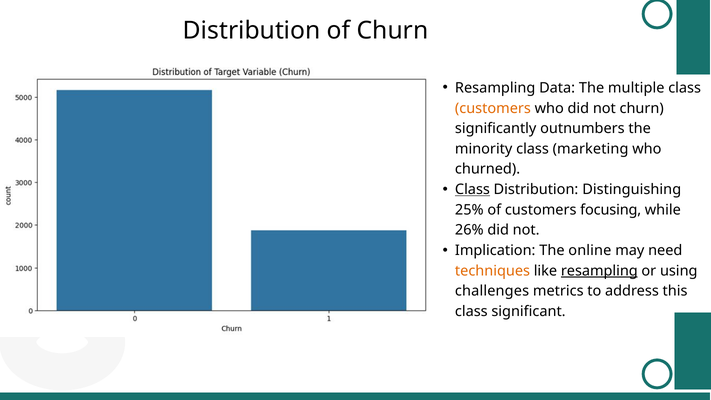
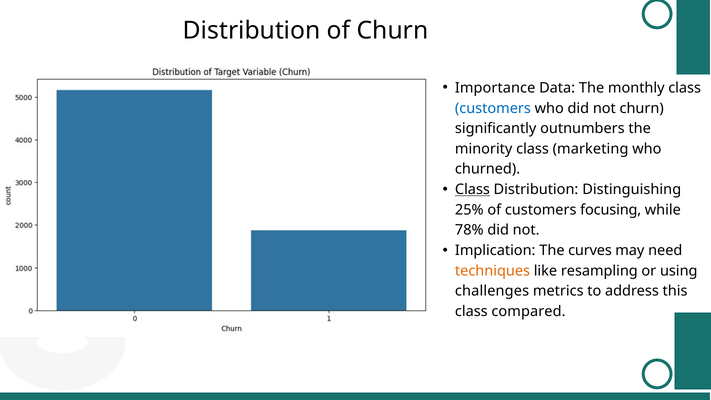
Resampling: Resampling -> Importance (495, 88)
multiple: multiple -> monthly (636, 88)
customers colour: orange -> blue (493, 108)
26%: 26% -> 78% (469, 230)
online: online -> curves (590, 250)
resampling underline: present -> none (599, 271)
significant: significant -> compared (528, 311)
